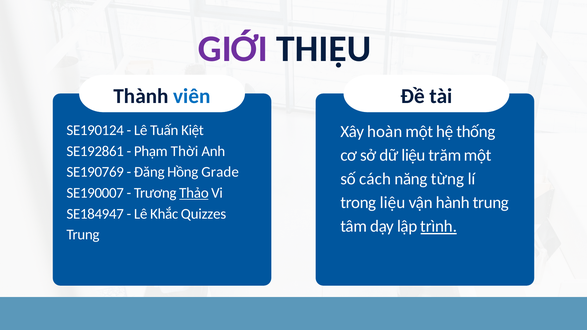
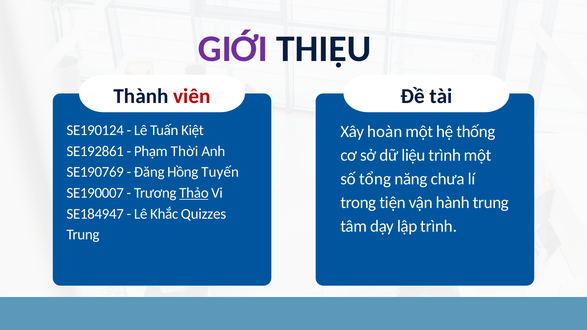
viên colour: blue -> red (192, 96)
liệu trăm: trăm -> trình (445, 155)
Grade: Grade -> Tuyến (220, 172)
cách: cách -> tổng (375, 179)
từng: từng -> chưa (448, 179)
trong liệu: liệu -> tiện (393, 203)
trình underline: present -> none (439, 226)
